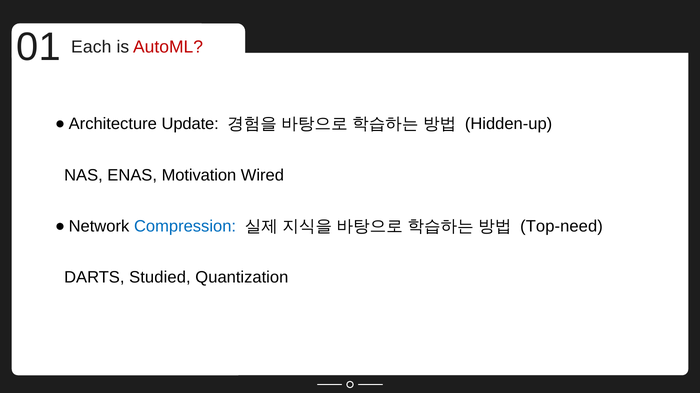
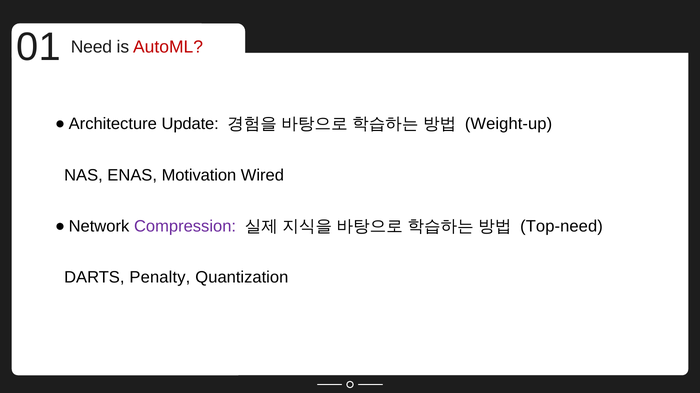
Each: Each -> Need (91, 47)
Hidden-up: Hidden-up -> Weight-up (509, 124)
Compression colour: blue -> purple (185, 227)
Studied: Studied -> Penalty (160, 278)
